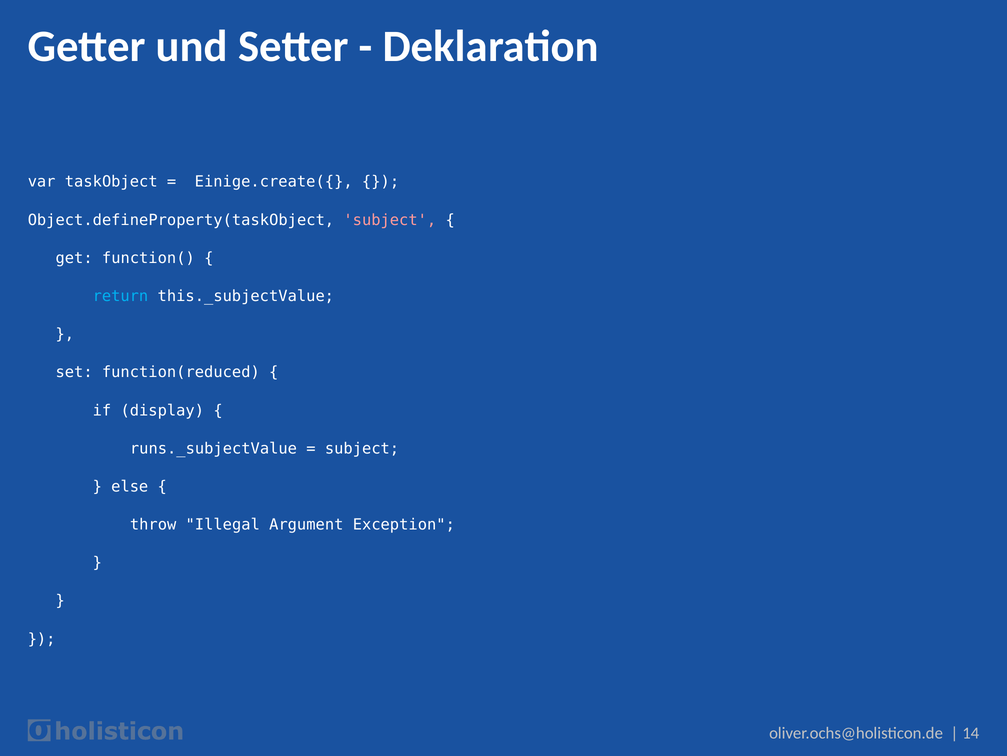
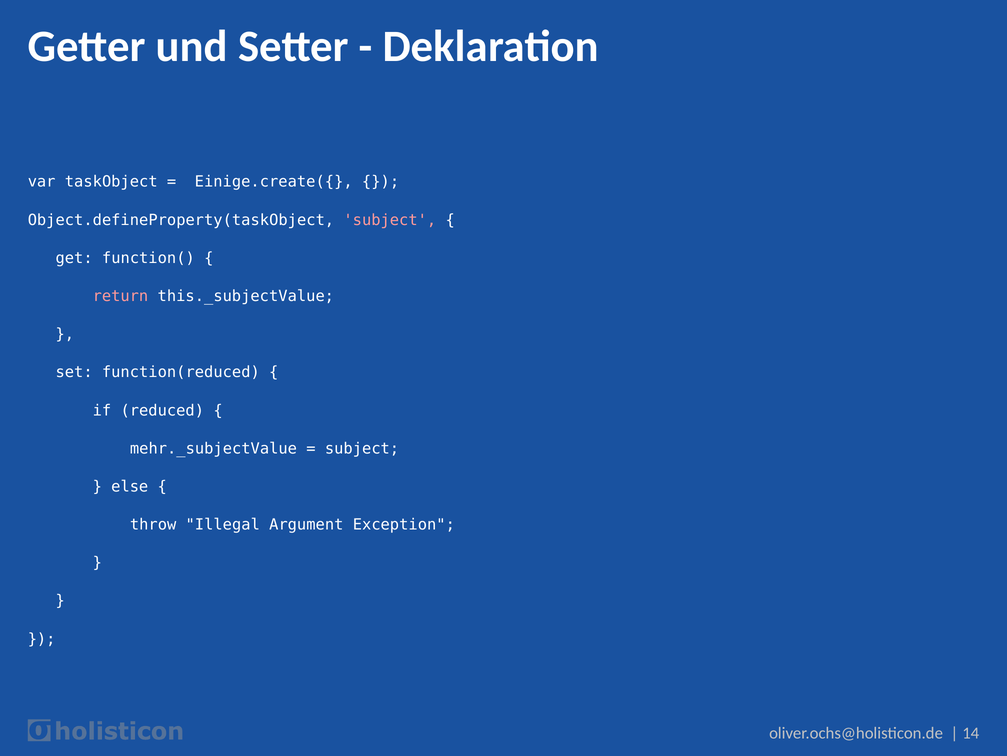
return colour: light blue -> pink (120, 296)
display: display -> reduced (162, 410)
runs._subjectValue: runs._subjectValue -> mehr._subjectValue (213, 448)
